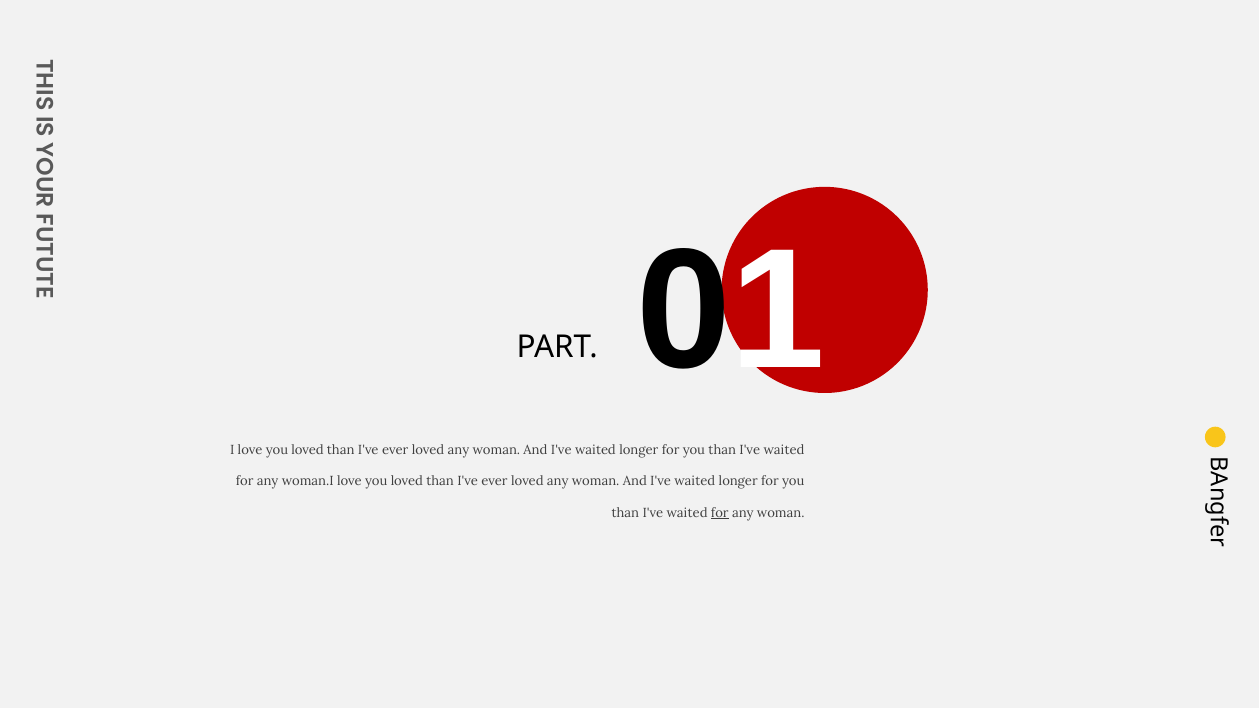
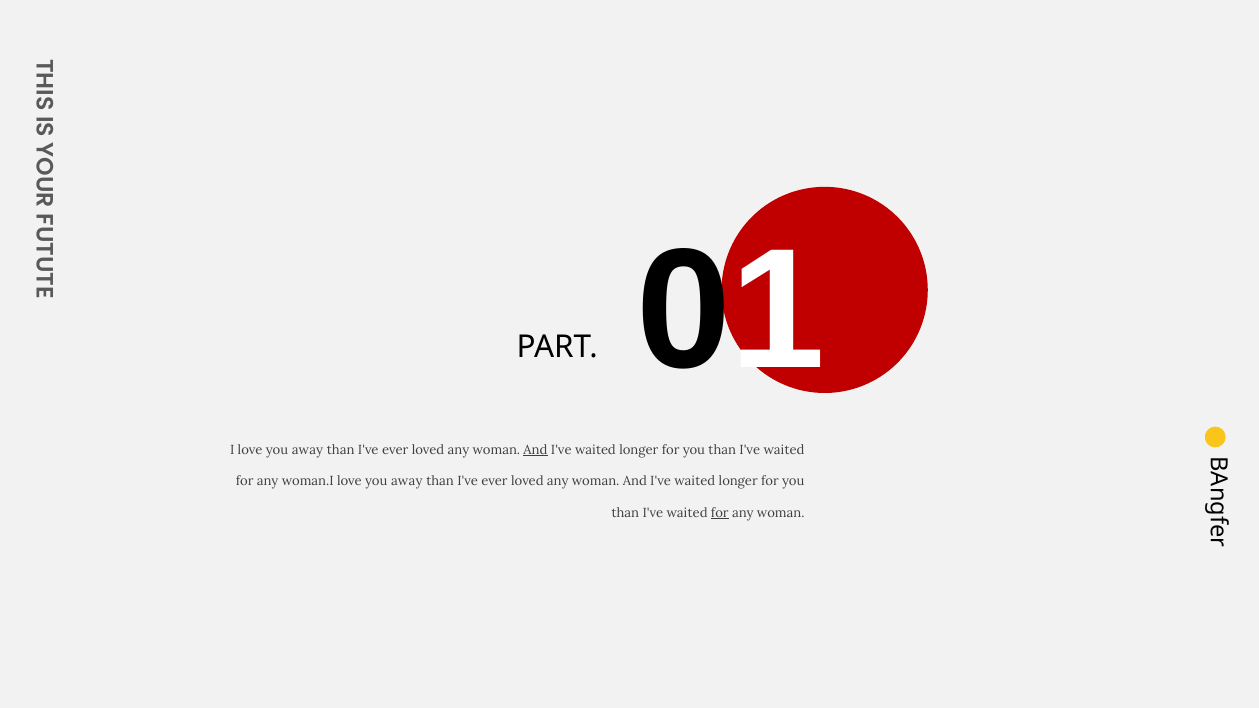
I love you loved: loved -> away (307, 450)
And underline: none -> present (535, 450)
woman.I love you loved: loved -> away (407, 482)
